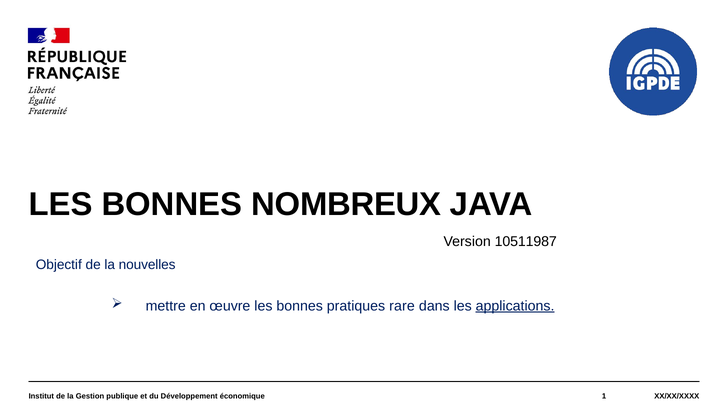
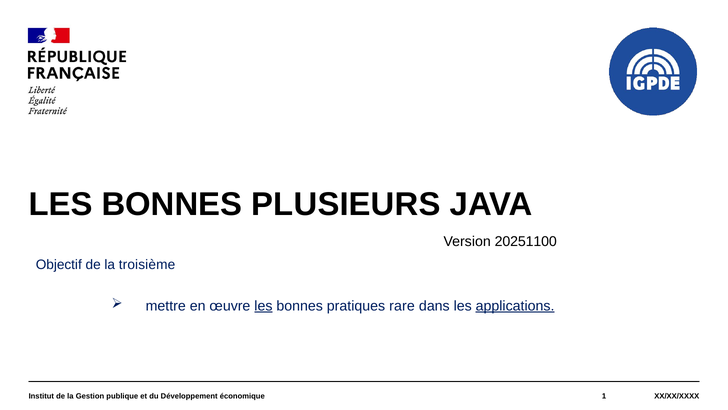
NOMBREUX: NOMBREUX -> PLUSIEURS (346, 204)
10511987: 10511987 -> 20251100 (526, 241)
nouvelles: nouvelles -> troisième (147, 264)
les underline: none -> present (263, 305)
